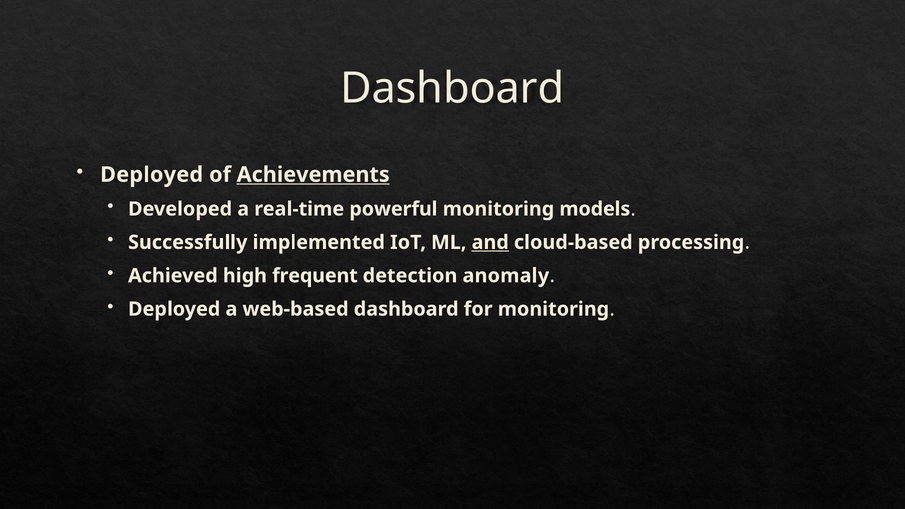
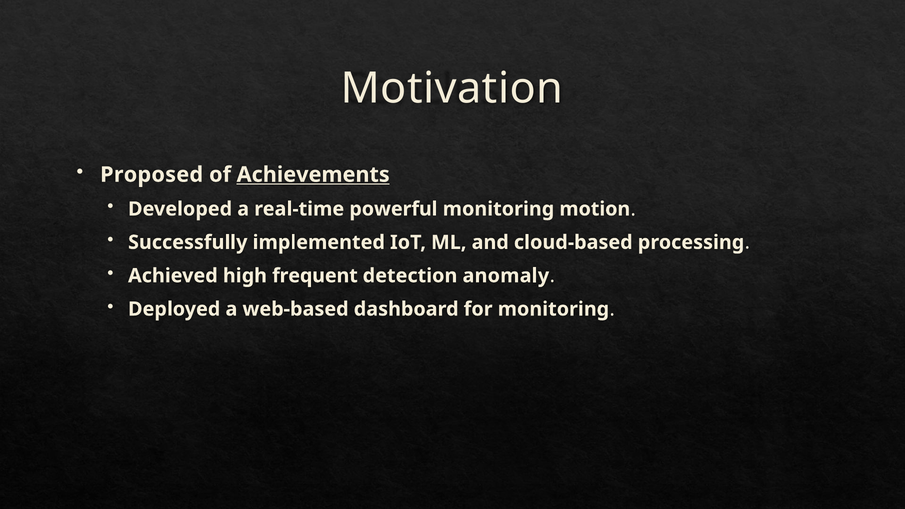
Dashboard: Dashboard -> Motivation (452, 89)
Deployed: Deployed -> Proposed (152, 175)
models: models -> motion (595, 209)
and underline: present -> none (490, 242)
